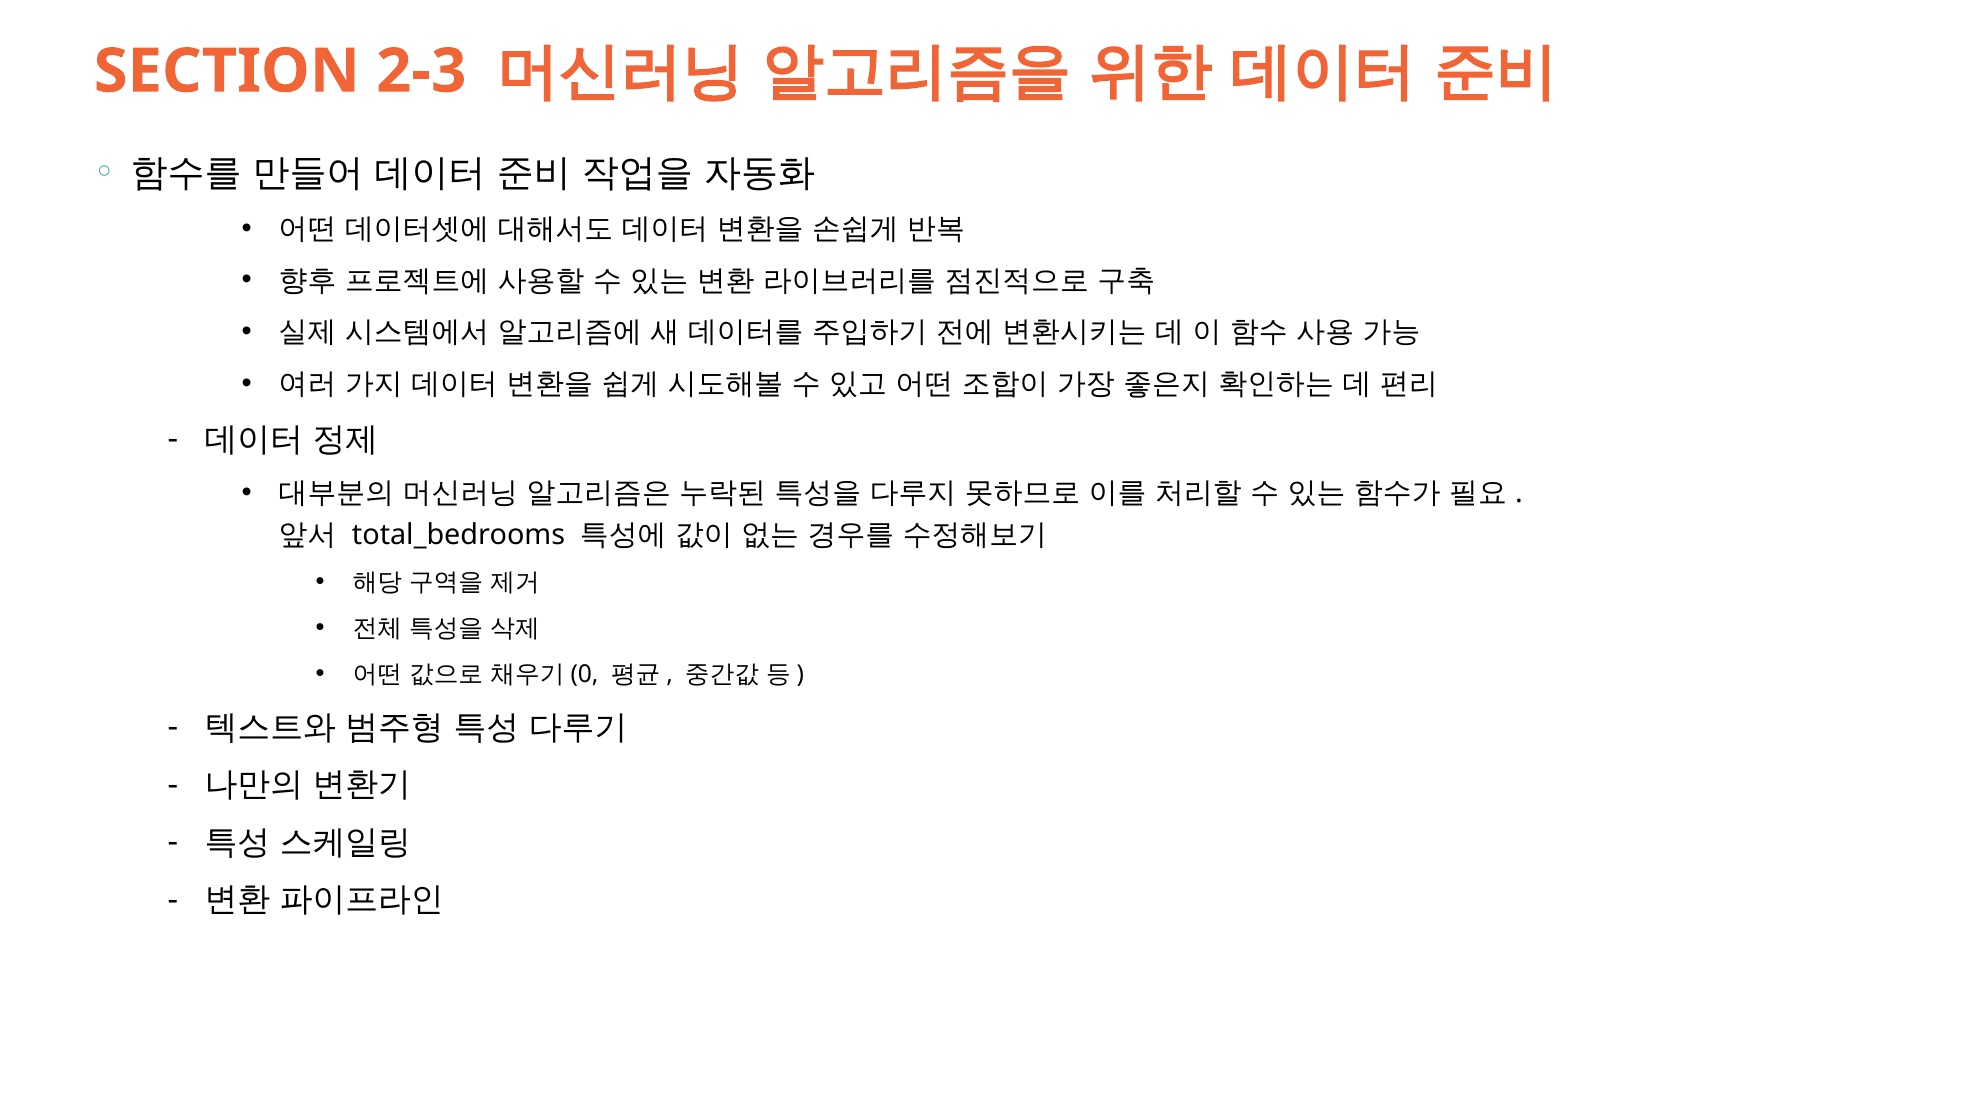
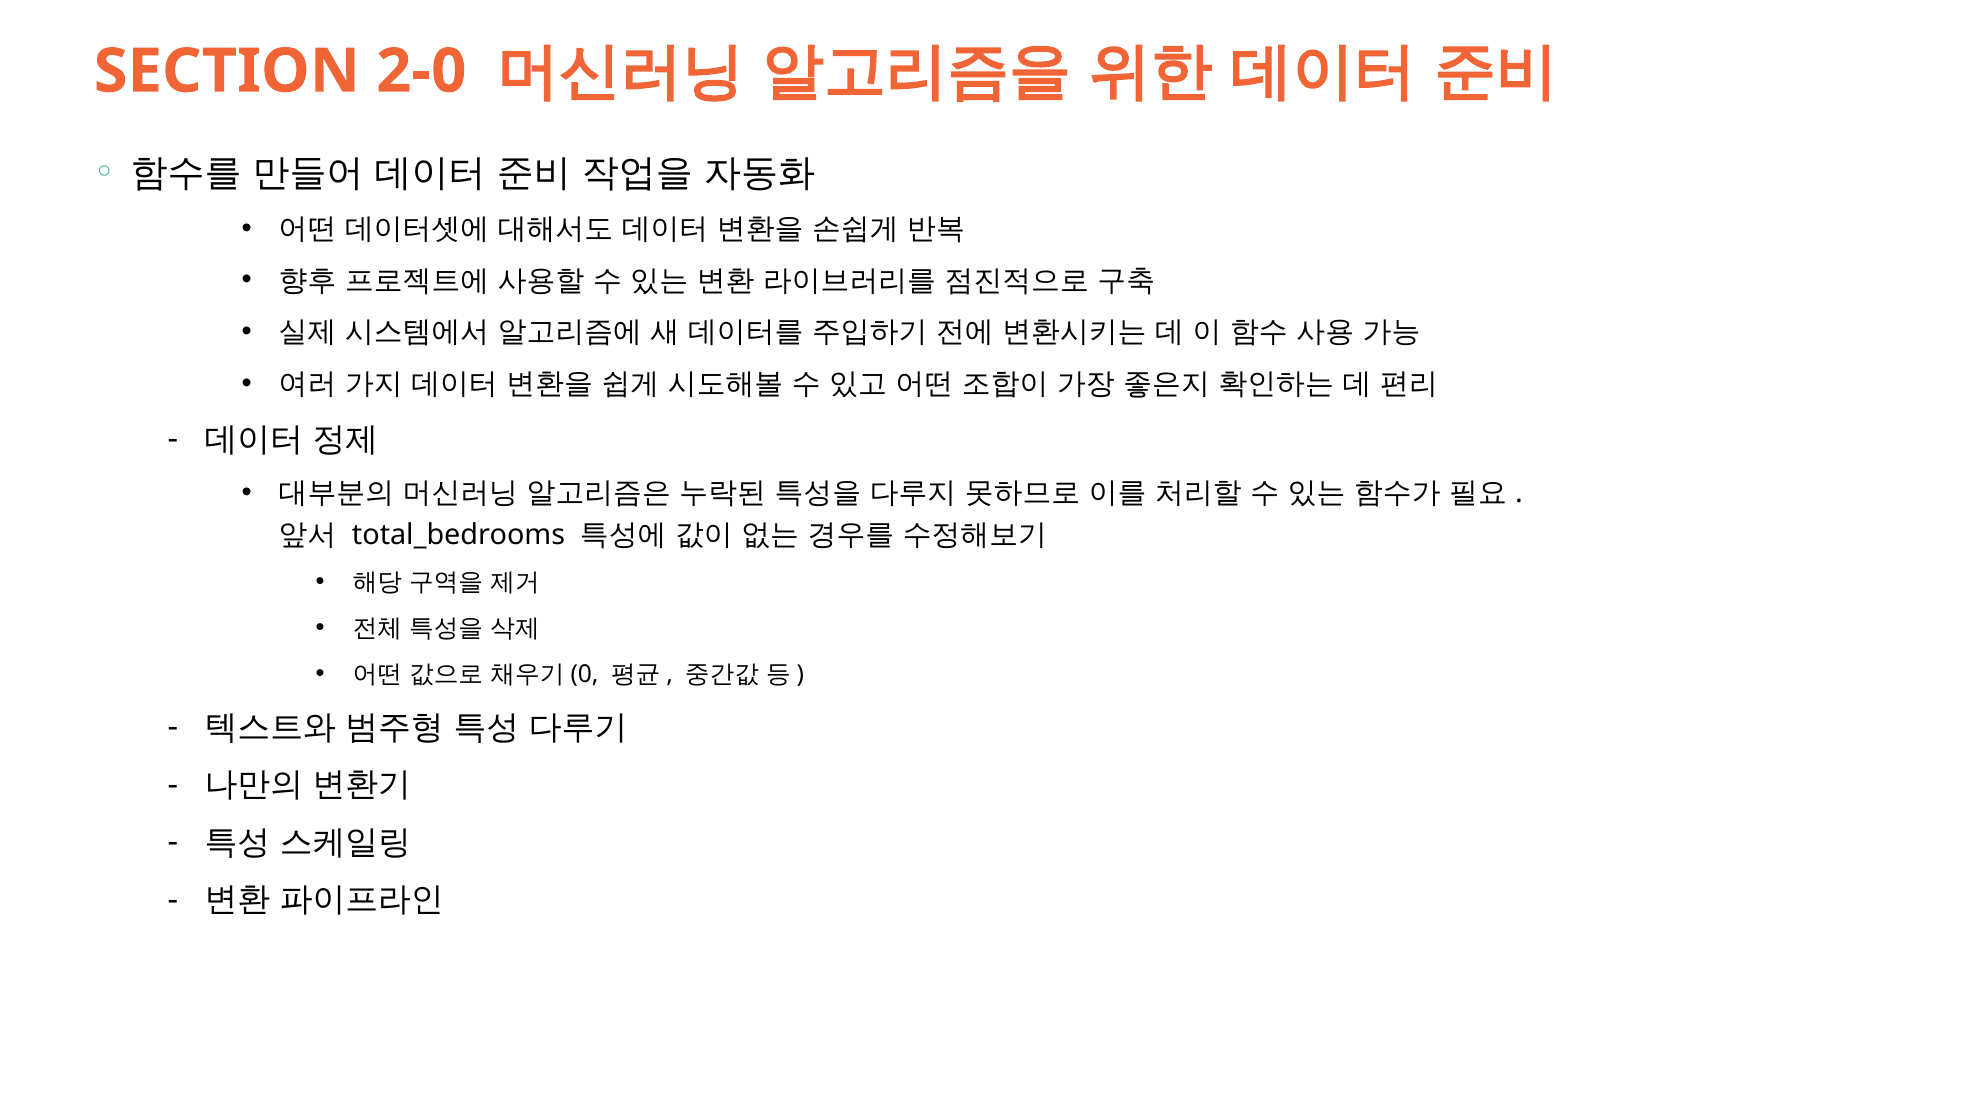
2-3: 2-3 -> 2-0 (421, 71)
